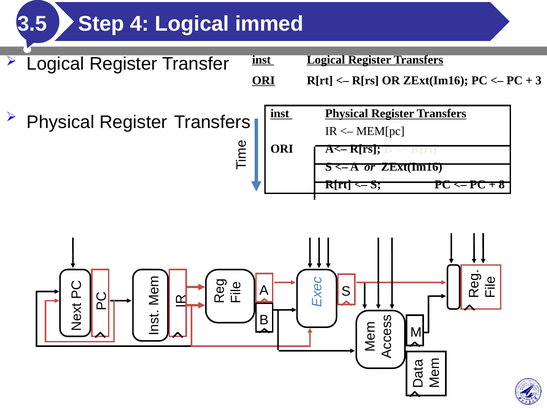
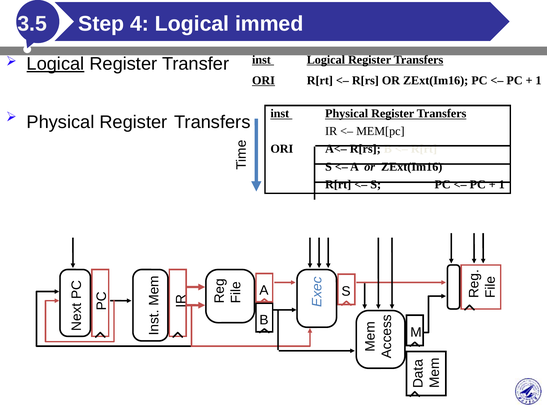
Logical underline: none -> present (55, 64)
3: 3 -> 1 (539, 80)
8: 8 -> 1 (502, 185)
